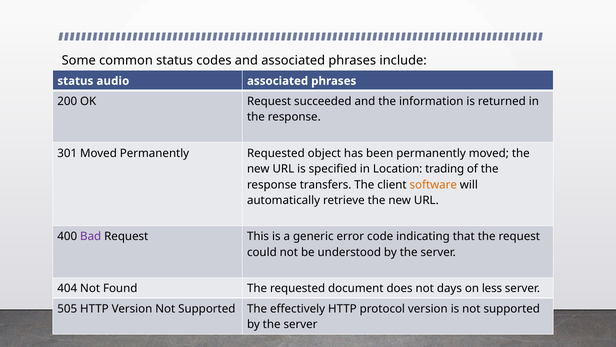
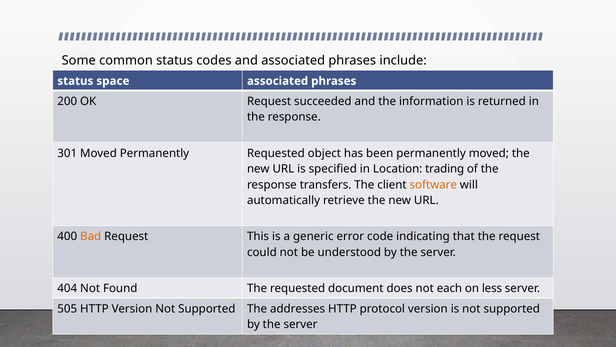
audio: audio -> space (113, 81)
Bad colour: purple -> orange (91, 236)
days: days -> each (449, 288)
effectively: effectively -> addresses (298, 308)
